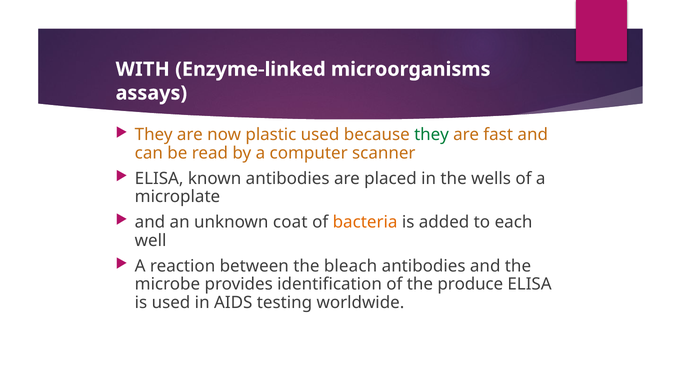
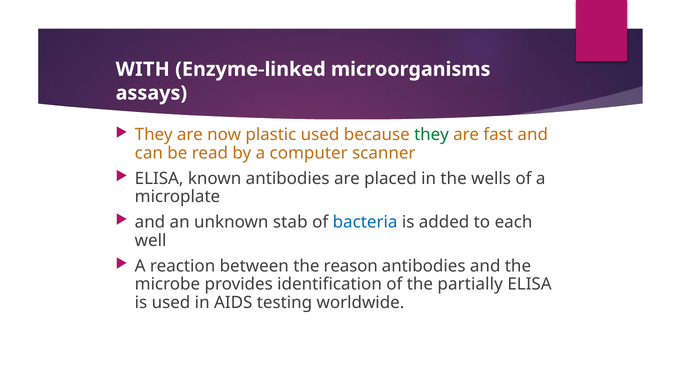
coat: coat -> stab (290, 222)
bacteria colour: orange -> blue (365, 222)
bleach: bleach -> reason (351, 266)
produce: produce -> partially (470, 285)
